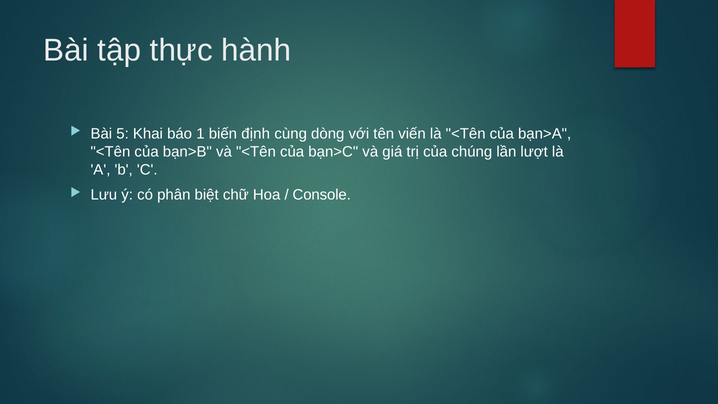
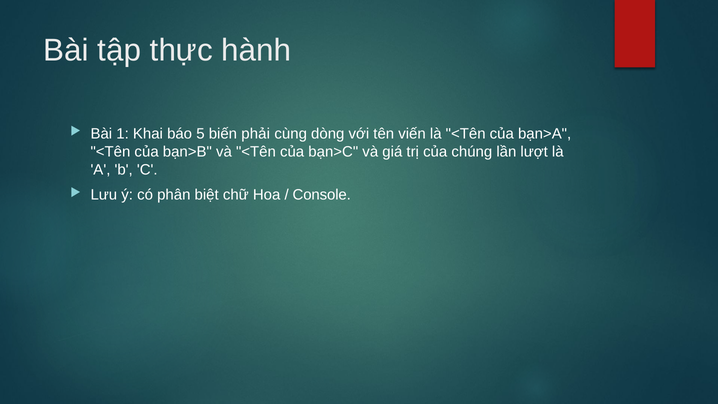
5: 5 -> 1 (123, 134)
1: 1 -> 5 (200, 134)
định: định -> phải (256, 134)
